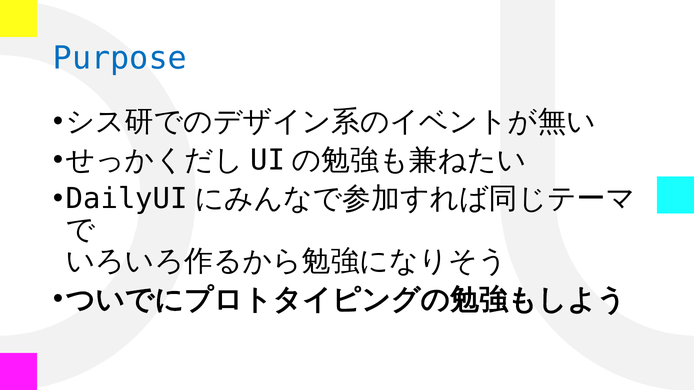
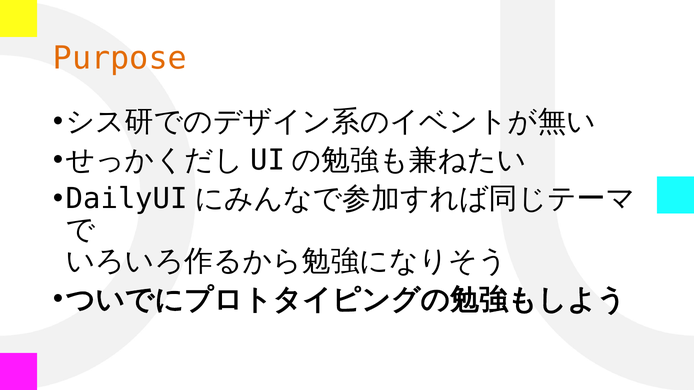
Purpose colour: blue -> orange (120, 58)
